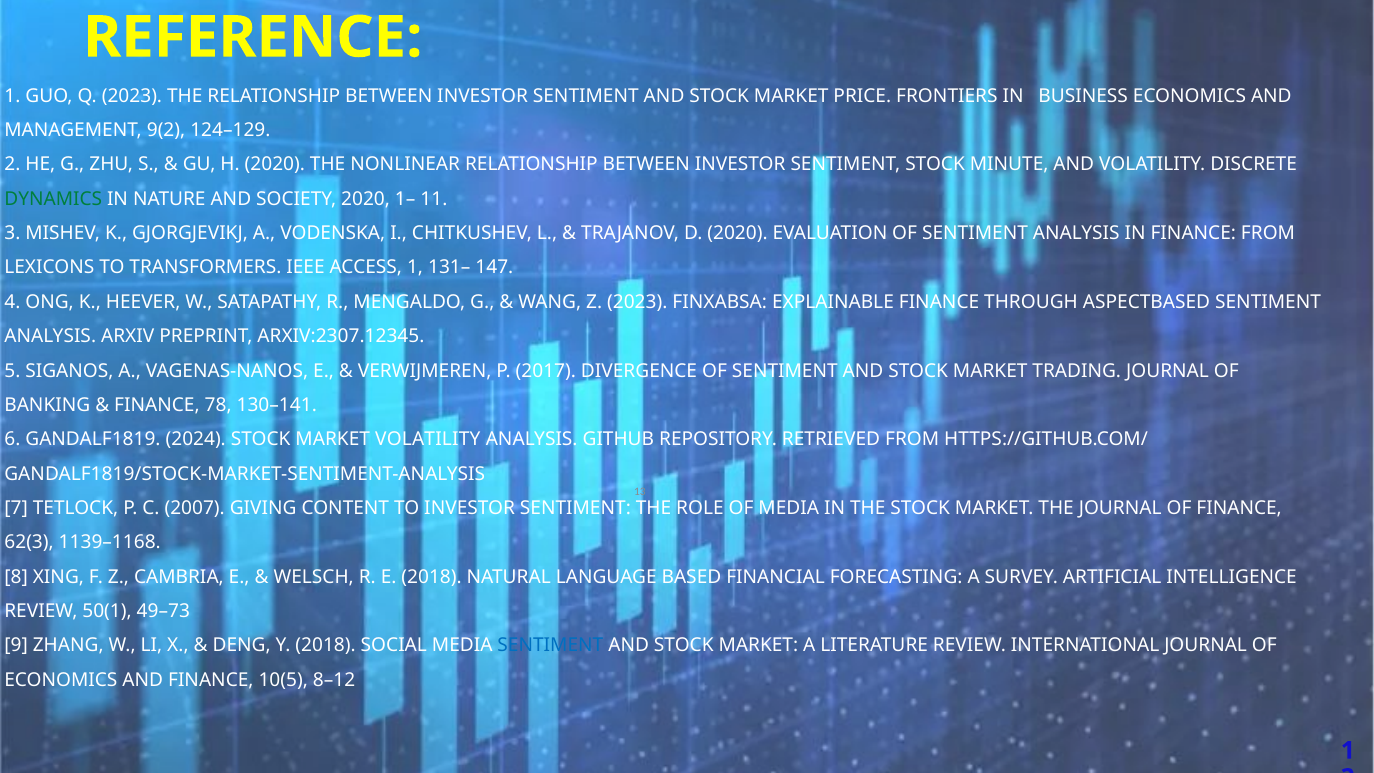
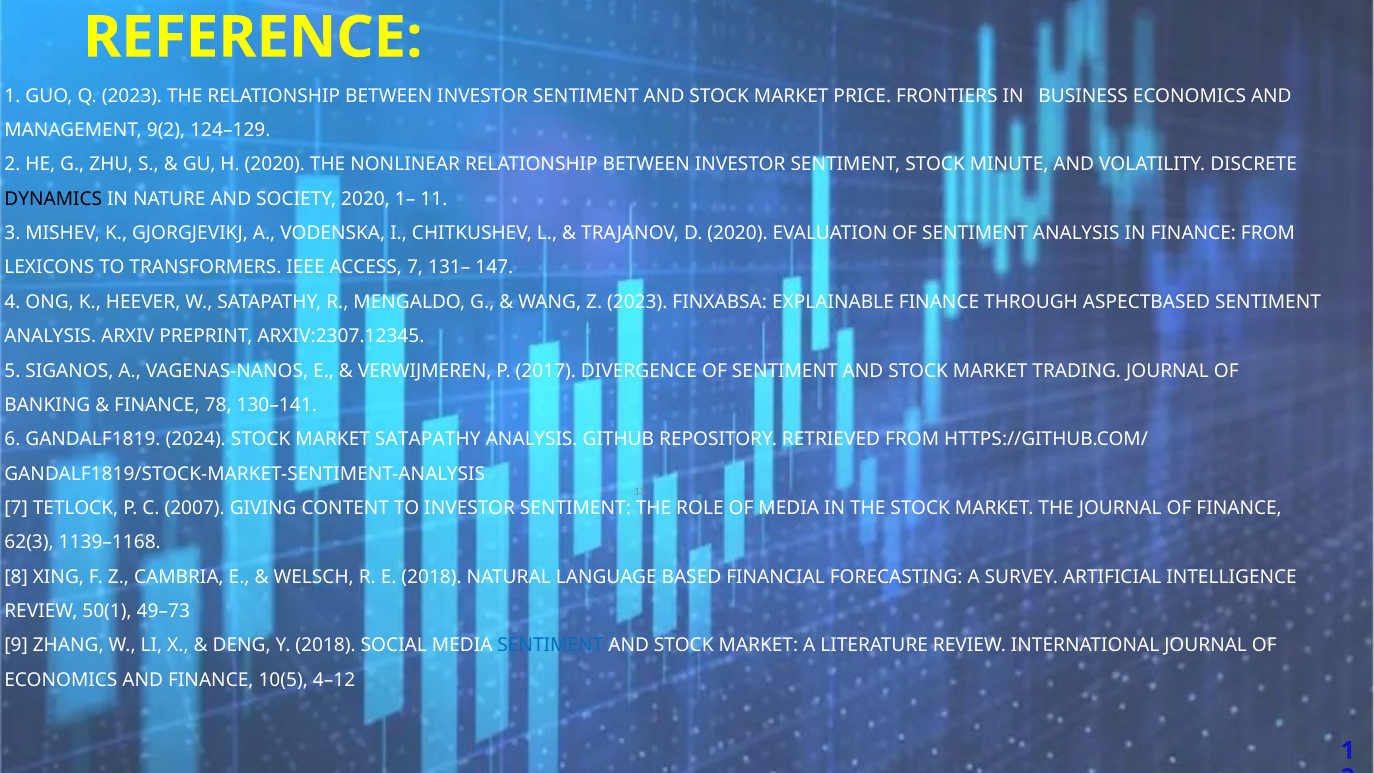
DYNAMICS colour: green -> black (53, 199)
ACCESS 1: 1 -> 7 (415, 268)
MARKET VOLATILITY: VOLATILITY -> SATAPATHY (428, 439)
8–12: 8–12 -> 4–12 (334, 680)
